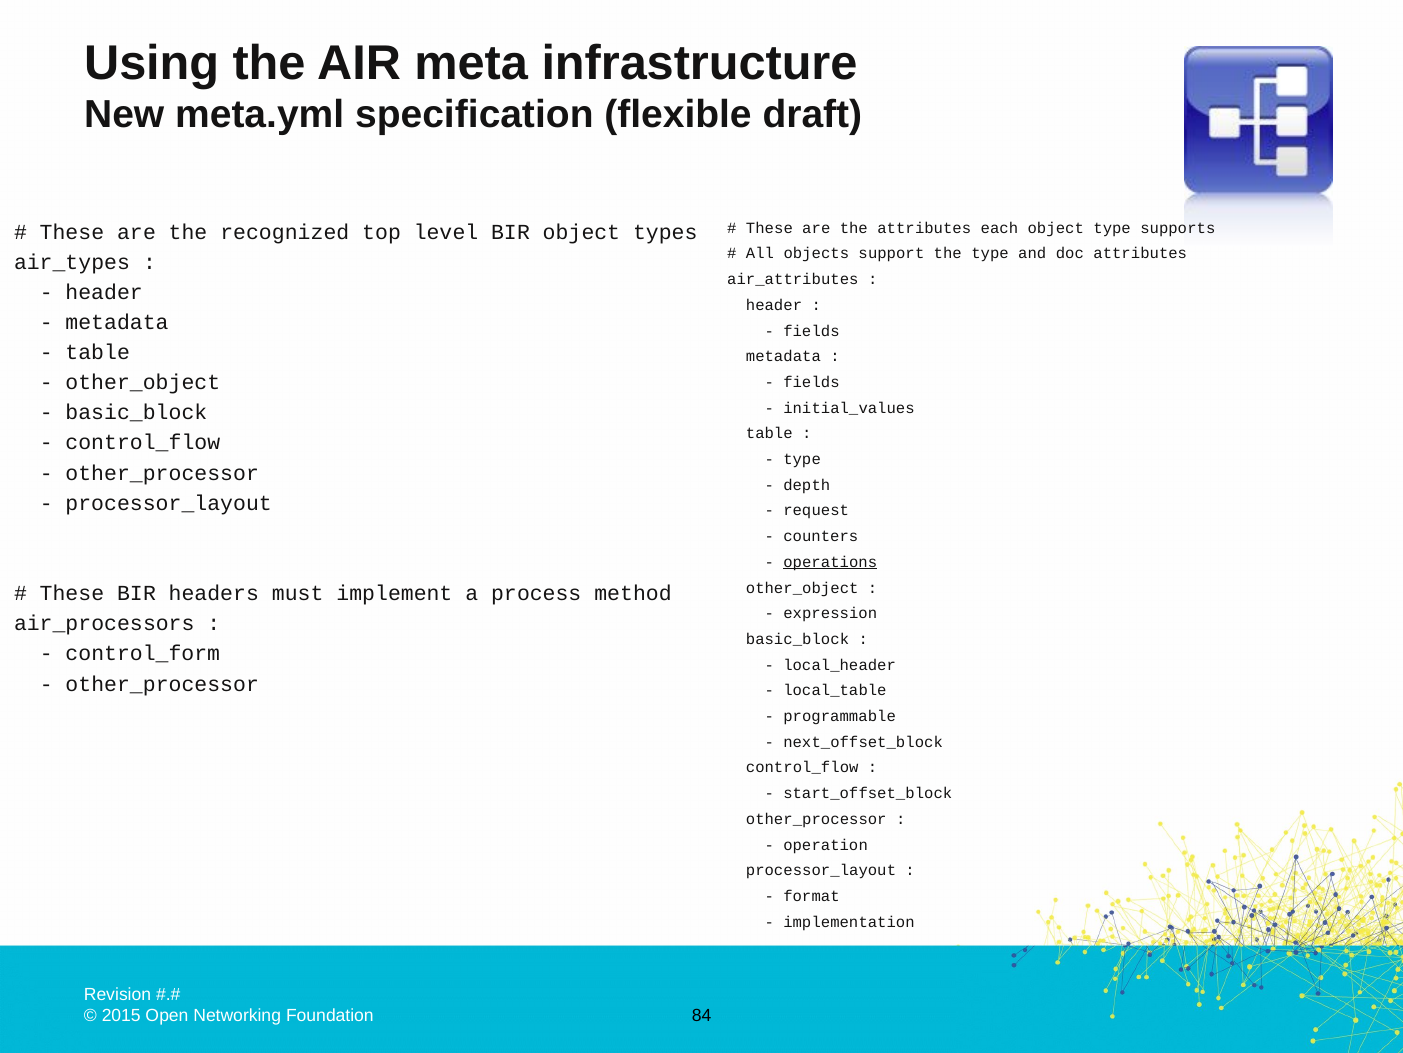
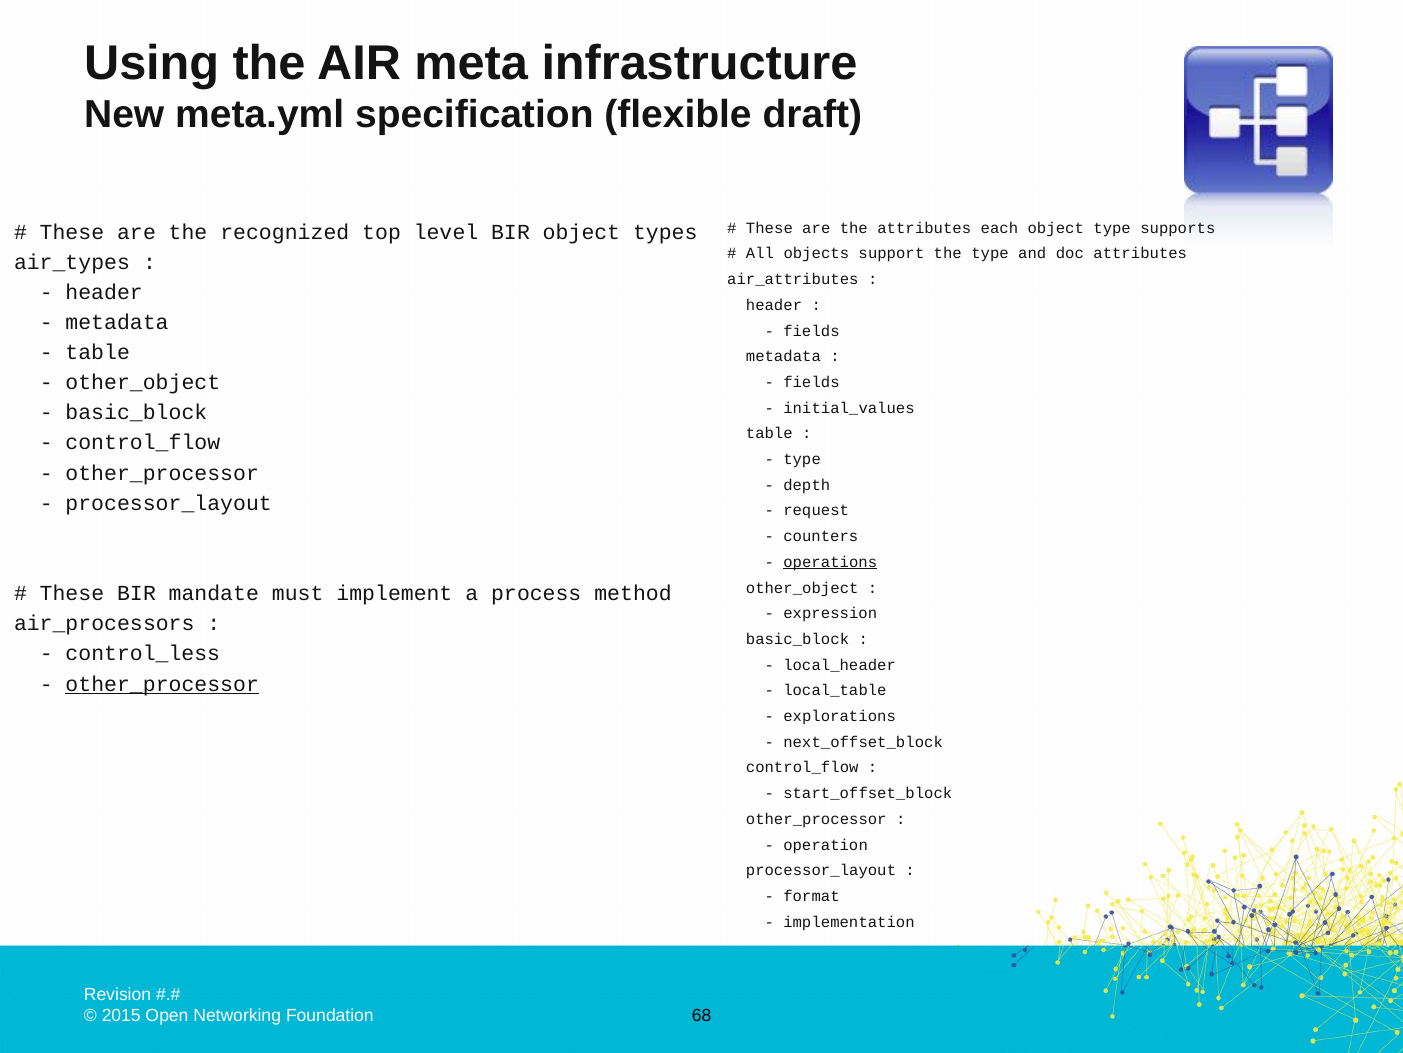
headers: headers -> mandate (214, 593)
control_form: control_form -> control_less (143, 653)
other_processor underline: none -> present (162, 683)
programmable: programmable -> explorations (840, 716)
84: 84 -> 68 (702, 1015)
